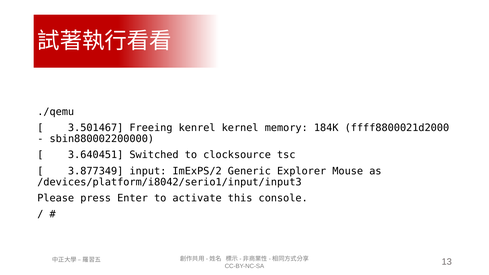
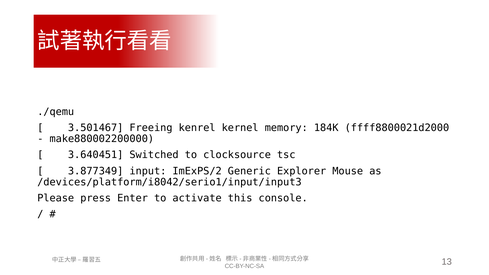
sbin880002200000: sbin880002200000 -> make880002200000 (102, 139)
